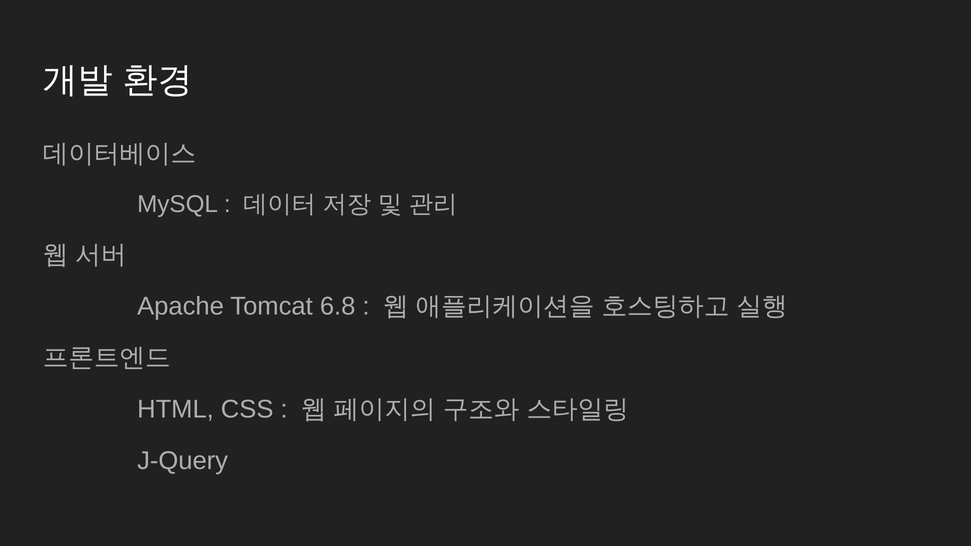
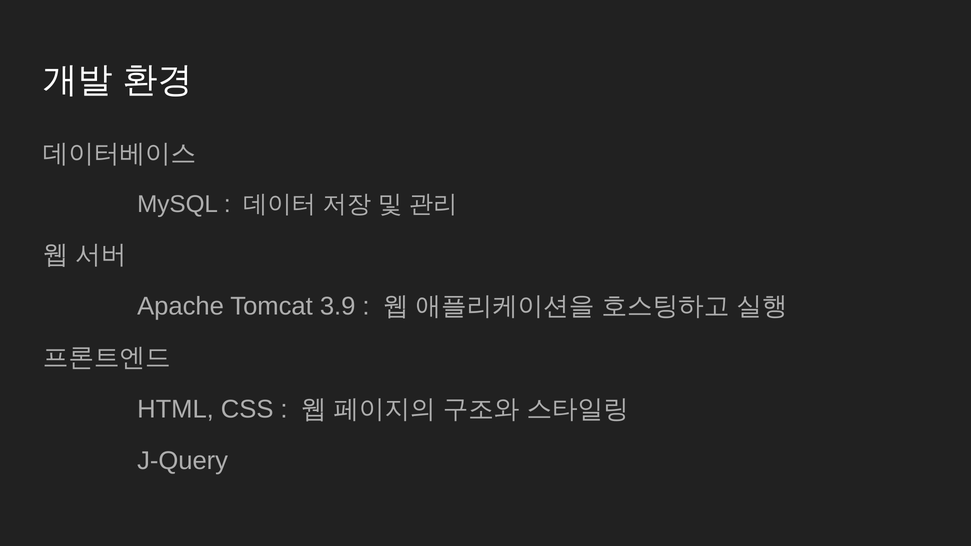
6.8: 6.8 -> 3.9 (338, 306)
